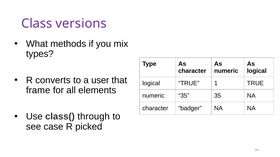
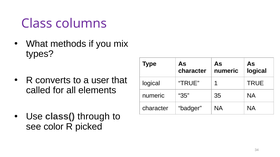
versions: versions -> columns (81, 24)
frame: frame -> called (38, 91)
case: case -> color (54, 127)
